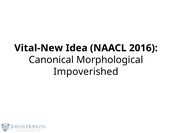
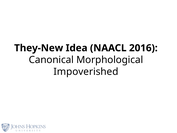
Vital-New: Vital-New -> They-New (39, 48)
